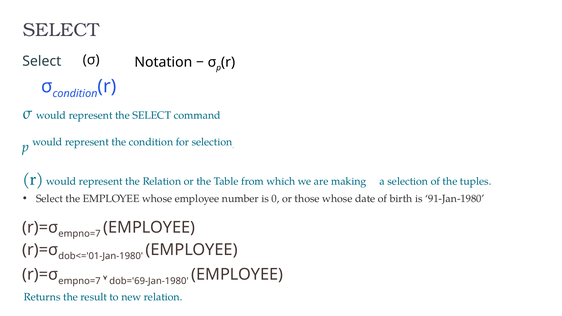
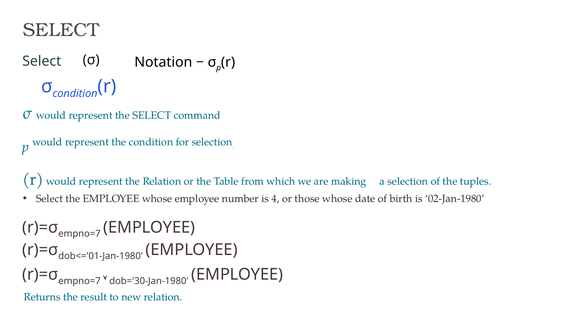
0: 0 -> 4 (276, 199)
91-Jan-1980: 91-Jan-1980 -> 02-Jan-1980 (455, 199)
dob='69-Jan-1980: dob='69-Jan-1980 -> dob='30-Jan-1980 (149, 281)
